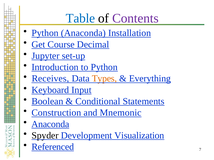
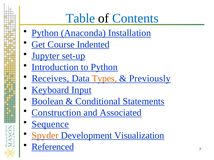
Contents colour: purple -> blue (135, 18)
Decimal: Decimal -> Indented (93, 45)
Everything: Everything -> Previously (150, 79)
Mnemonic: Mnemonic -> Associated (121, 113)
Anaconda: Anaconda -> Sequence (50, 124)
Spyder colour: black -> orange (45, 136)
